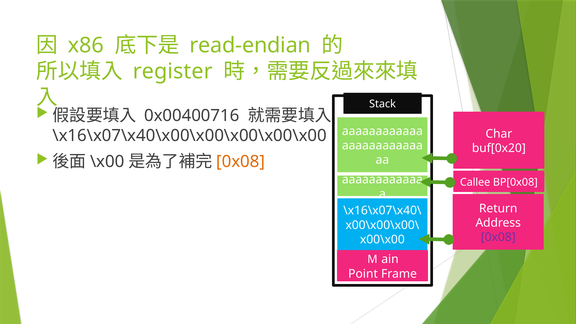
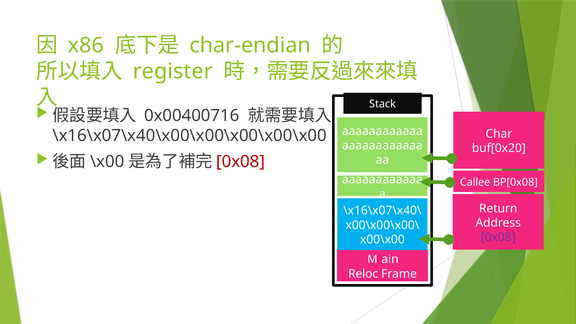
read-endian: read-endian -> char-endian (250, 45)
0x08 colour: orange -> red (241, 162)
Point: Point -> Reloc (363, 274)
